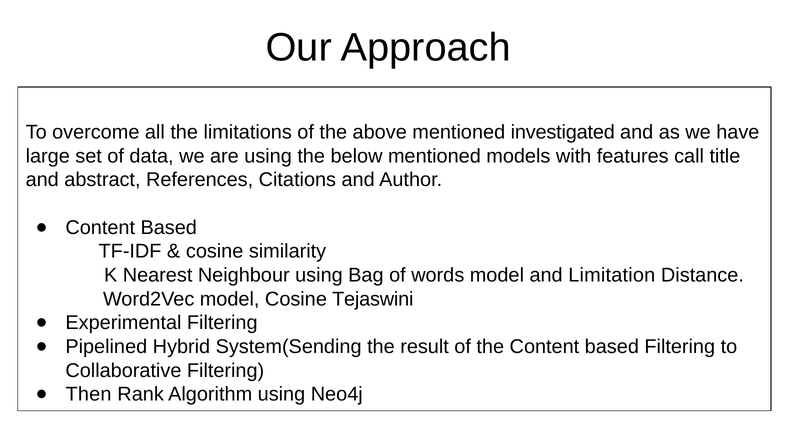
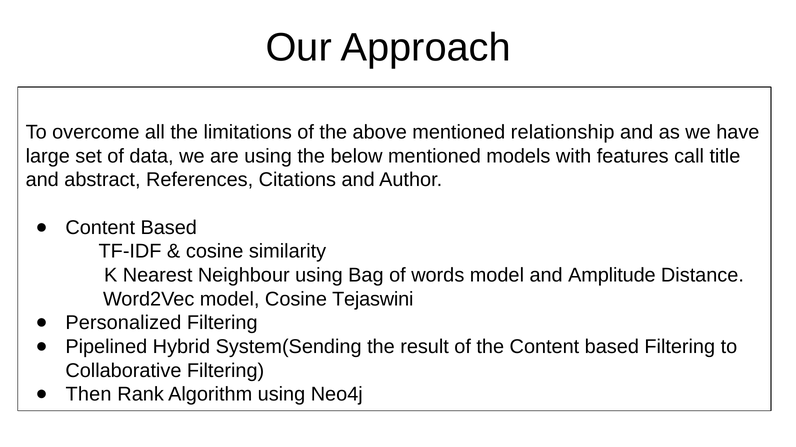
investigated: investigated -> relationship (563, 132)
Limitation: Limitation -> Amplitude (612, 276)
Experimental: Experimental -> Personalized (123, 323)
